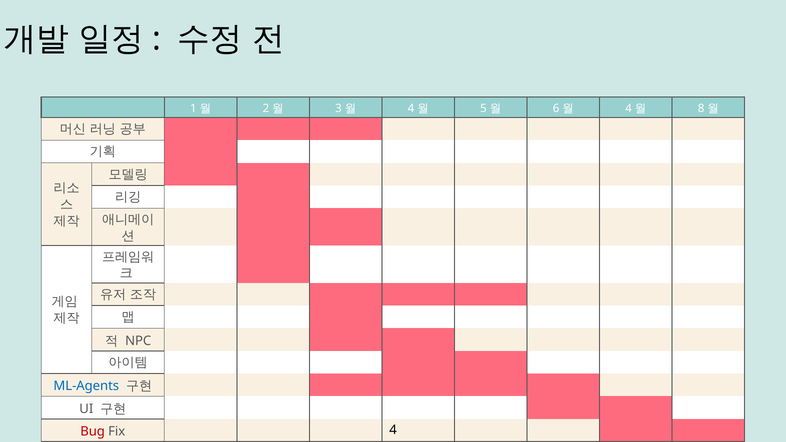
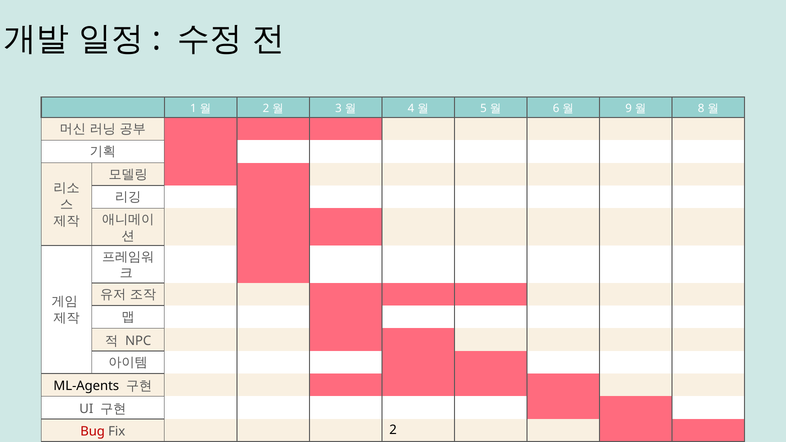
4: 4 -> 9 (629, 108)
ML-Agents colour: blue -> black (86, 386)
Fix 4: 4 -> 2 (393, 430)
